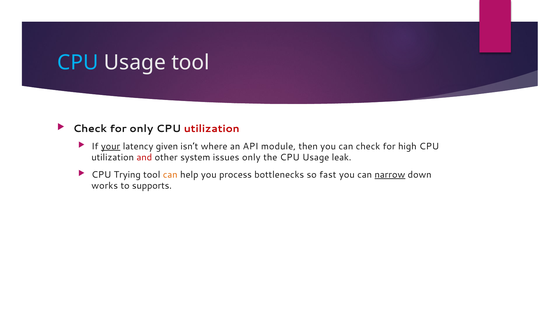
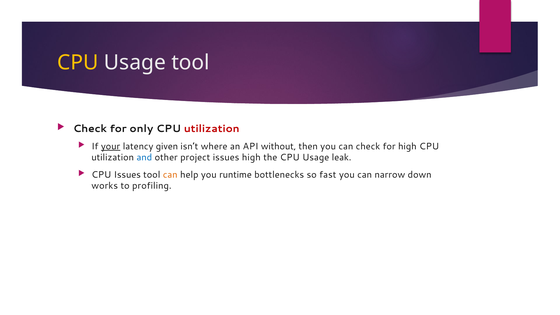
CPU colour: light blue -> yellow (78, 62)
module: module -> without (279, 146)
and colour: red -> blue (144, 158)
system: system -> project (195, 158)
issues only: only -> high (251, 158)
CPU Trying: Trying -> Issues (127, 175)
process: process -> runtime (235, 175)
narrow underline: present -> none (390, 175)
supports: supports -> profiling (152, 186)
